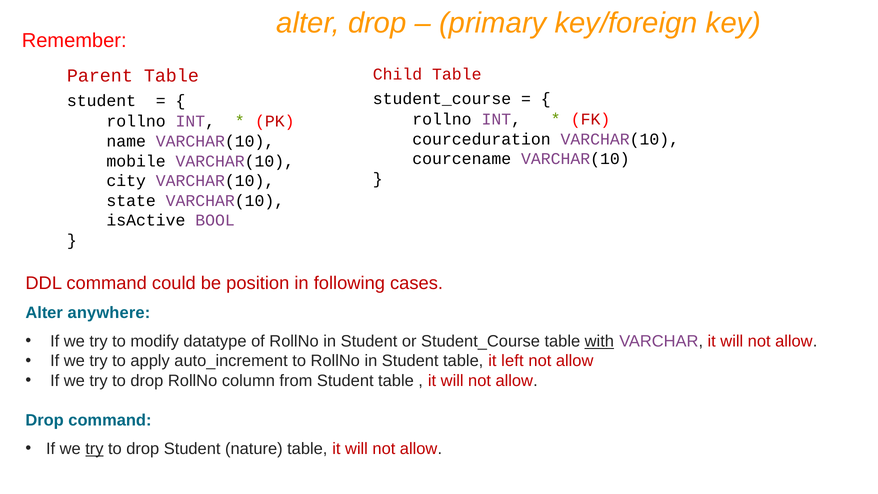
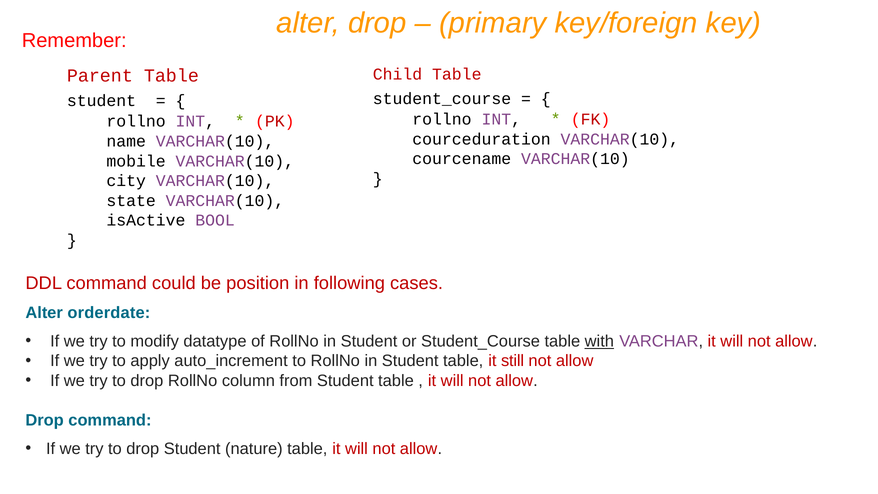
anywhere: anywhere -> orderdate (109, 313)
left: left -> still (513, 361)
try underline: present -> none (94, 449)
